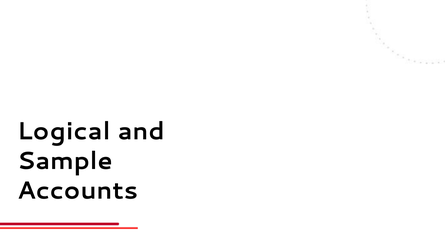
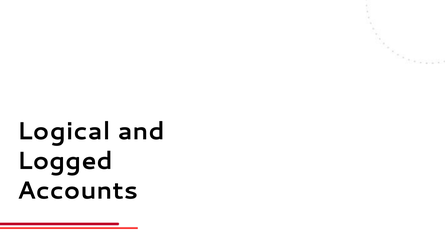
Sample: Sample -> Logged (65, 161)
